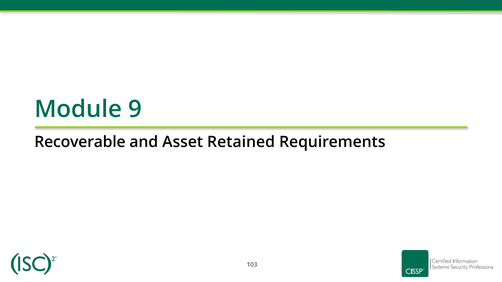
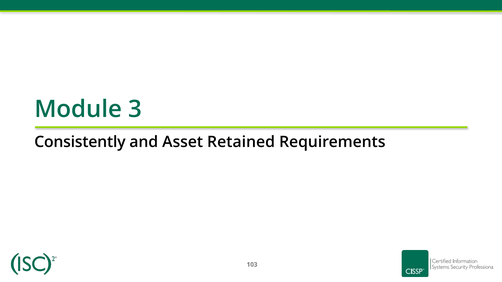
9: 9 -> 3 (135, 109)
Recoverable: Recoverable -> Consistently (80, 142)
